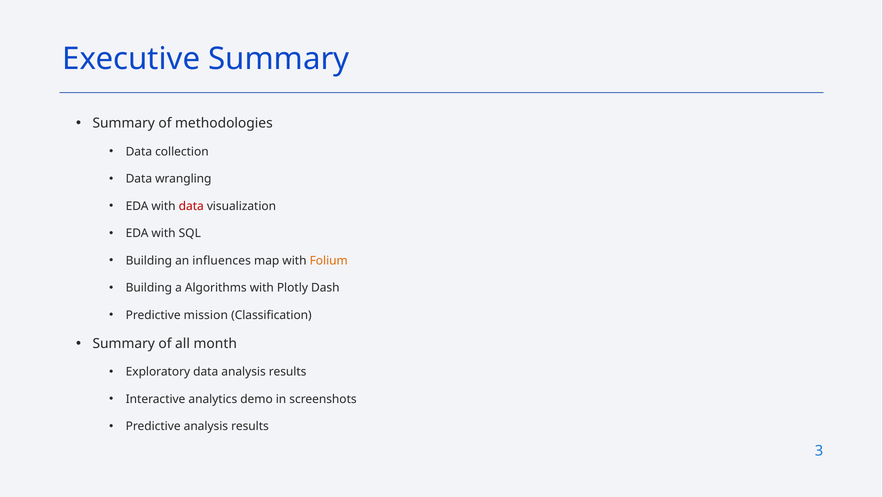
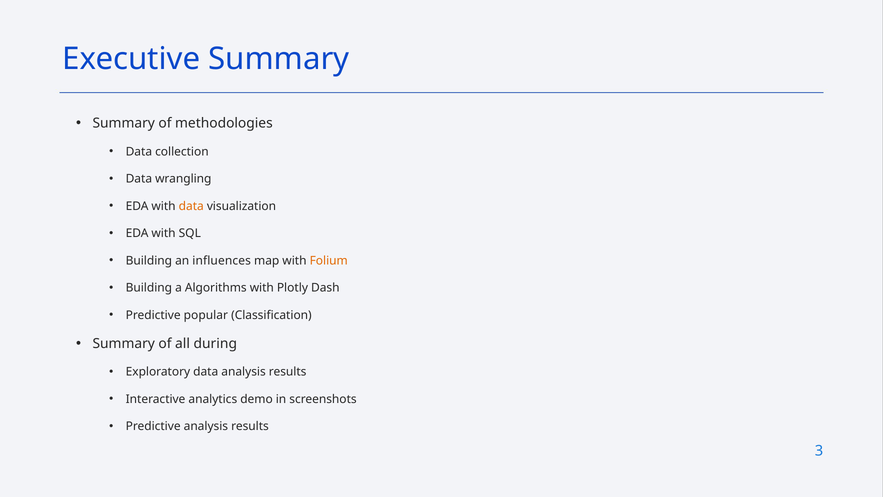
data colour: red -> orange (191, 206)
mission: mission -> popular (206, 315)
month: month -> during (215, 343)
